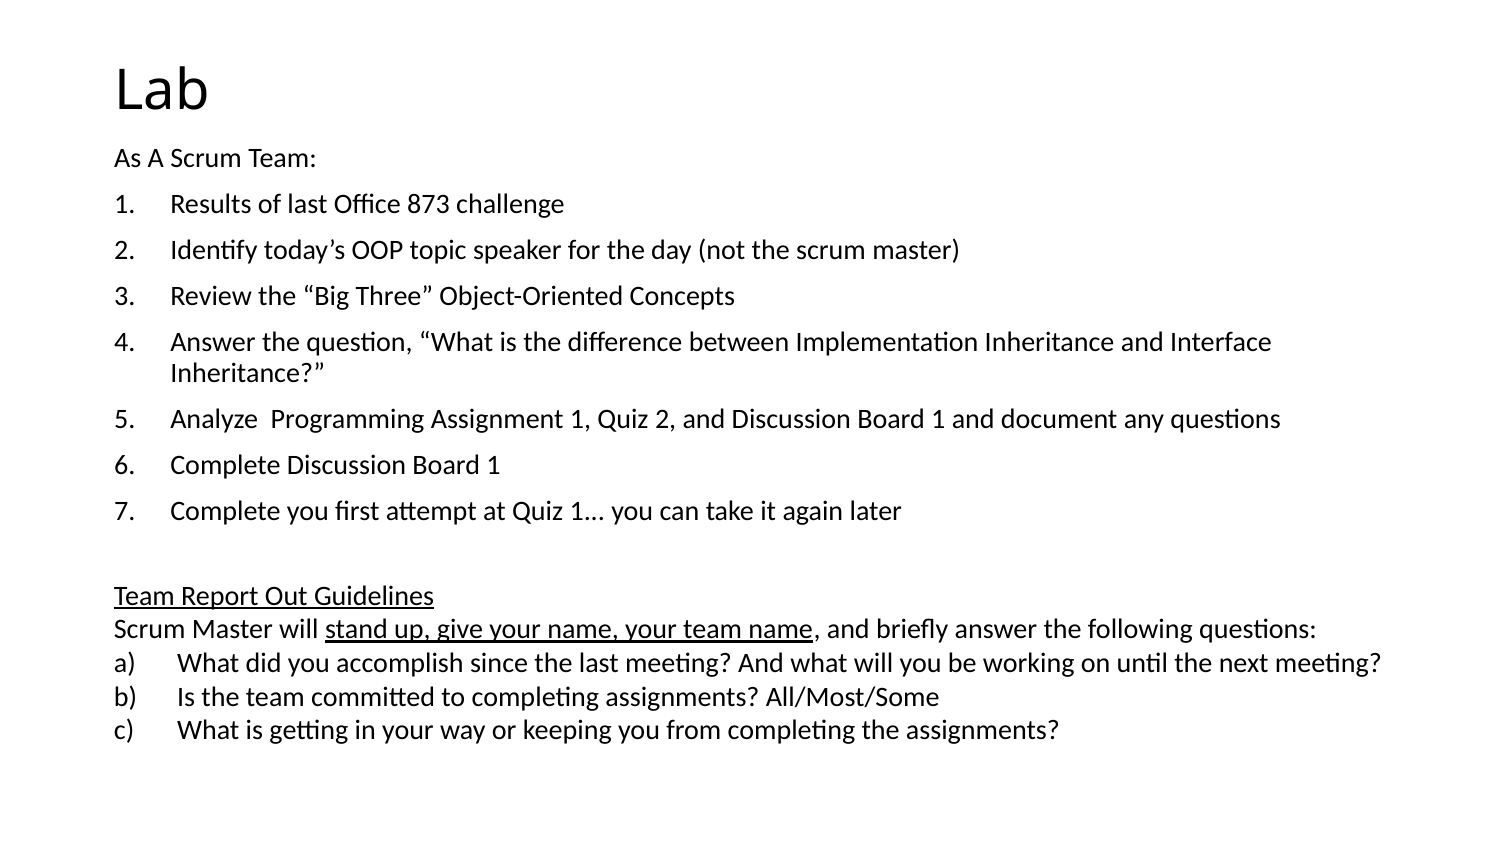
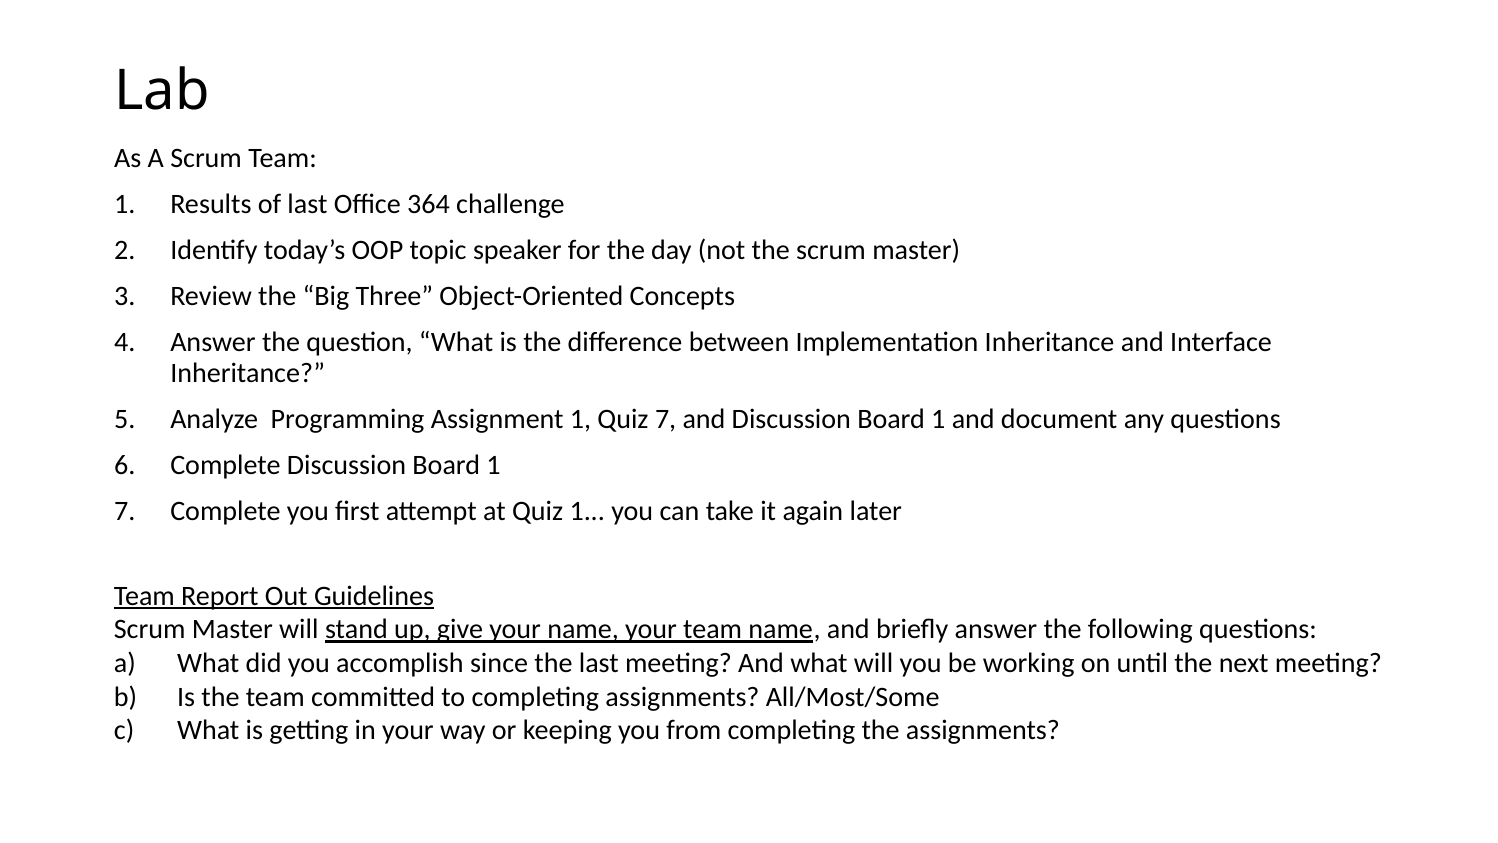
873: 873 -> 364 (428, 205)
Quiz 2: 2 -> 7 (666, 419)
